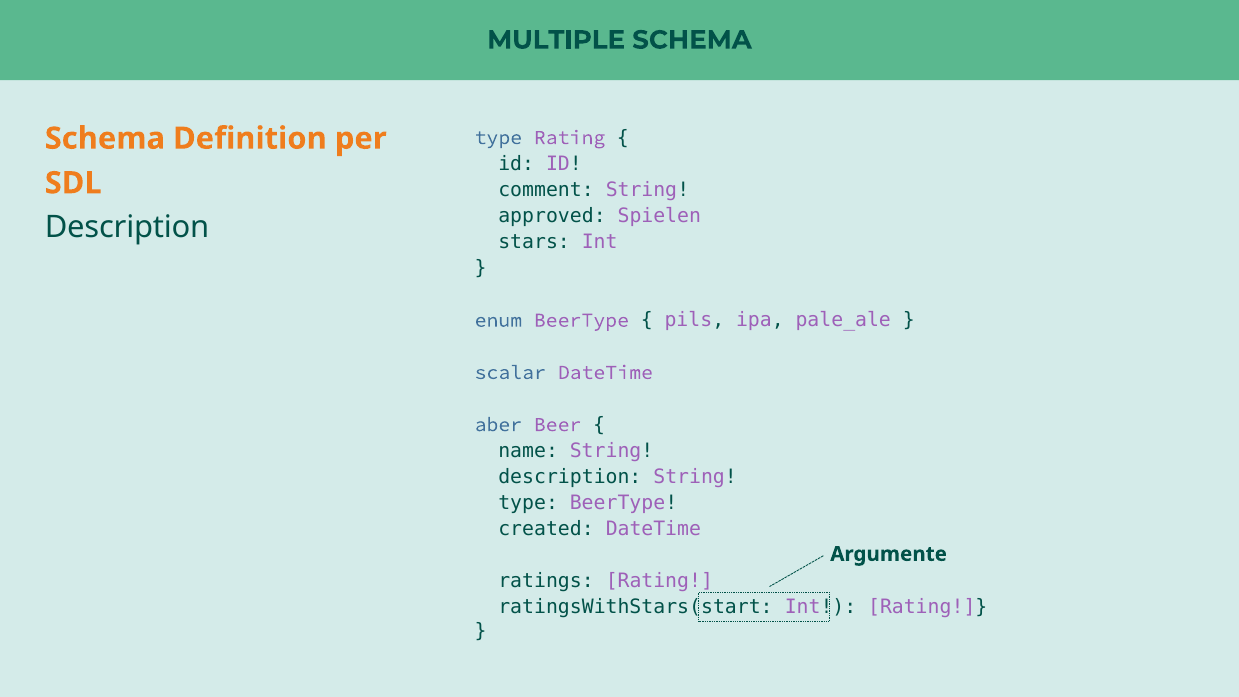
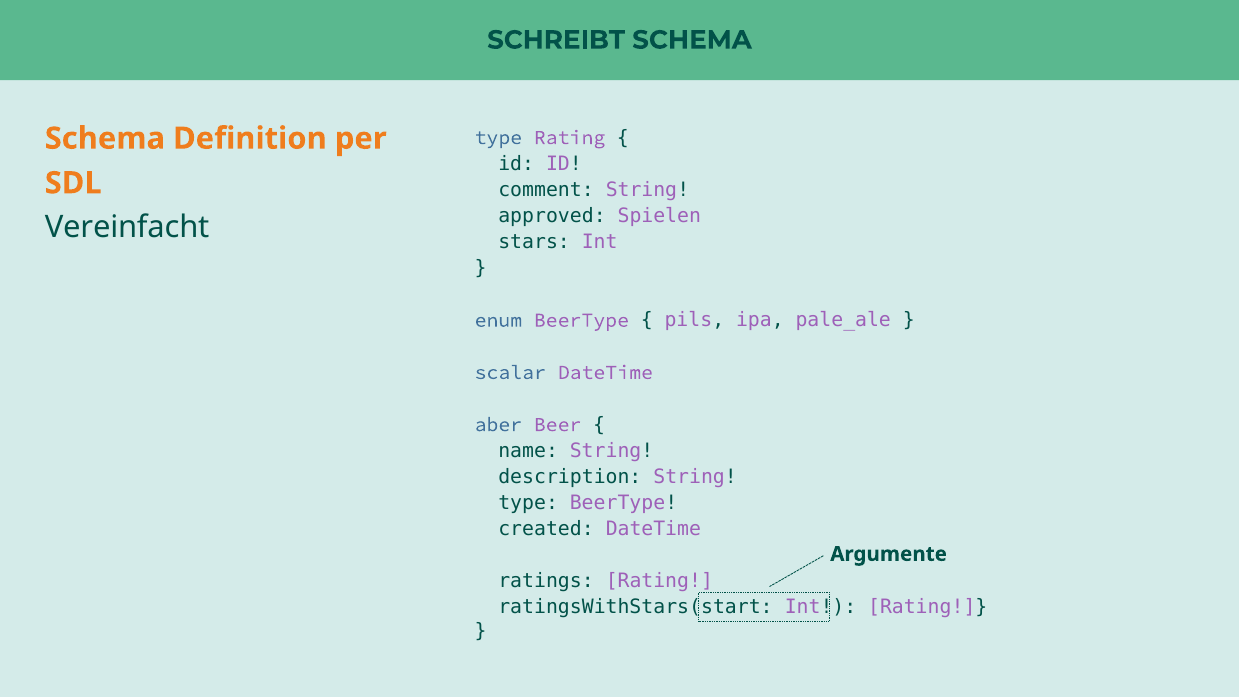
MULTIPLE: MULTIPLE -> SCHREIBT (556, 40)
Description: Description -> Vereinfacht (127, 228)
